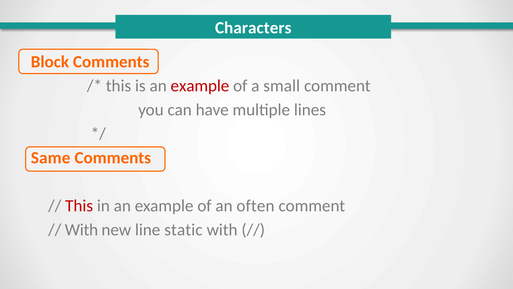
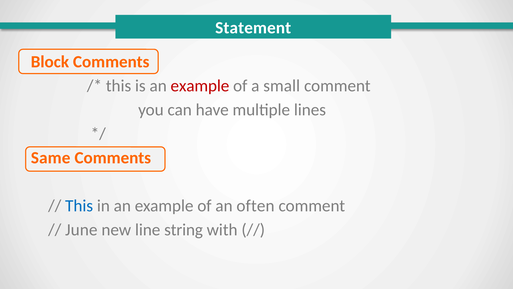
Characters: Characters -> Statement (253, 28)
This colour: red -> blue (79, 206)
With: With -> June (81, 230)
static: static -> string (184, 230)
